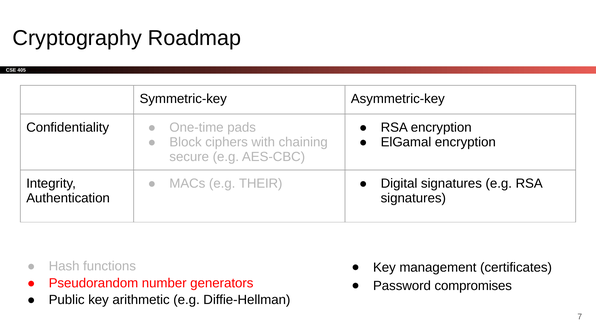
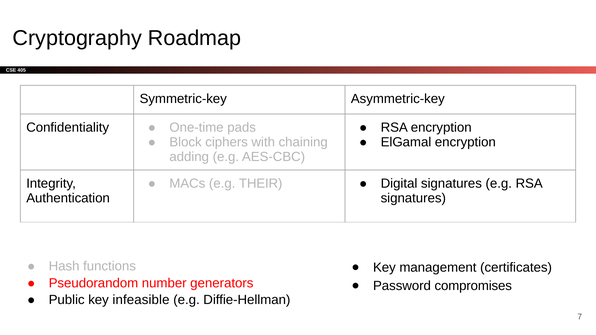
secure: secure -> adding (189, 157)
arithmetic: arithmetic -> infeasible (141, 300)
